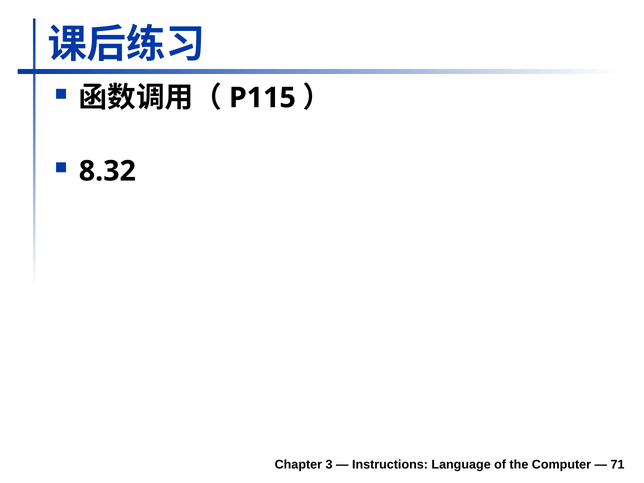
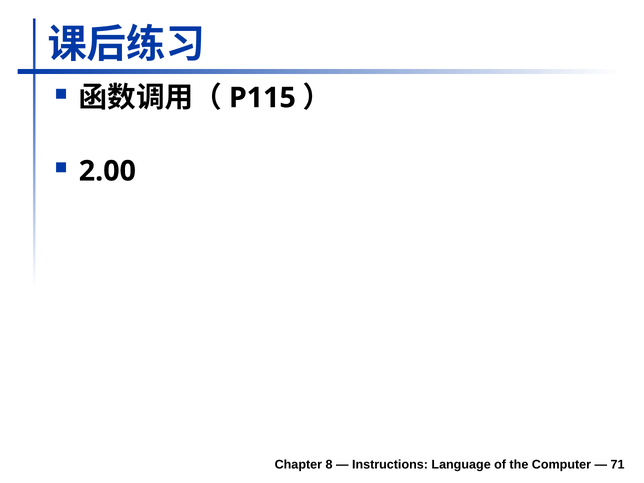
8.32: 8.32 -> 2.00 (107, 171)
3: 3 -> 8 (329, 465)
